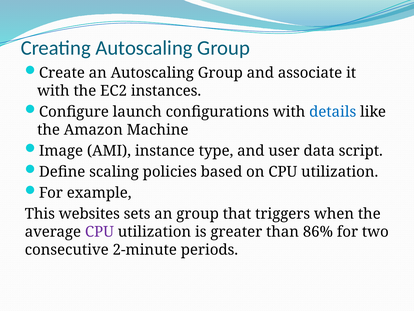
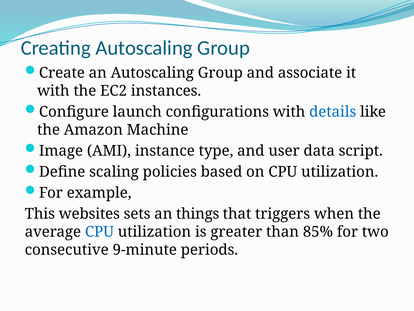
an group: group -> things (198, 214)
CPU colour: purple -> blue (99, 232)
86%: 86% -> 85% (318, 232)
2-minute: 2-minute -> 9-minute (145, 249)
